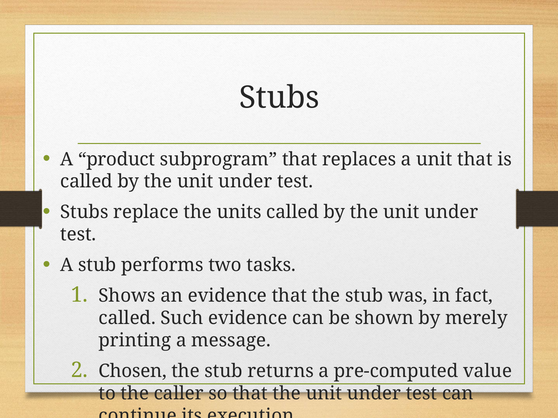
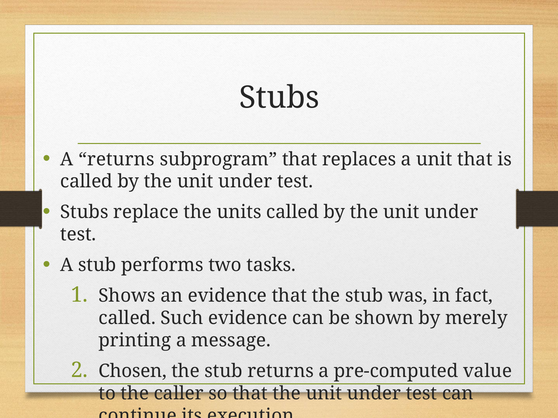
A product: product -> returns (117, 159)
